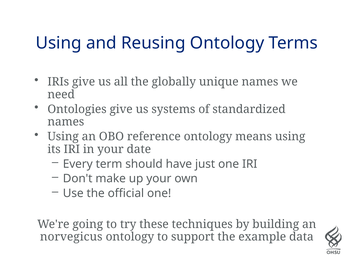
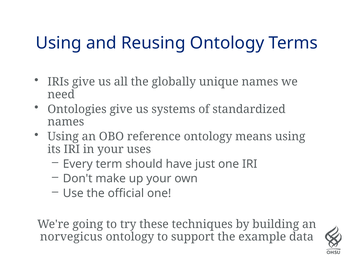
date: date -> uses (139, 149)
